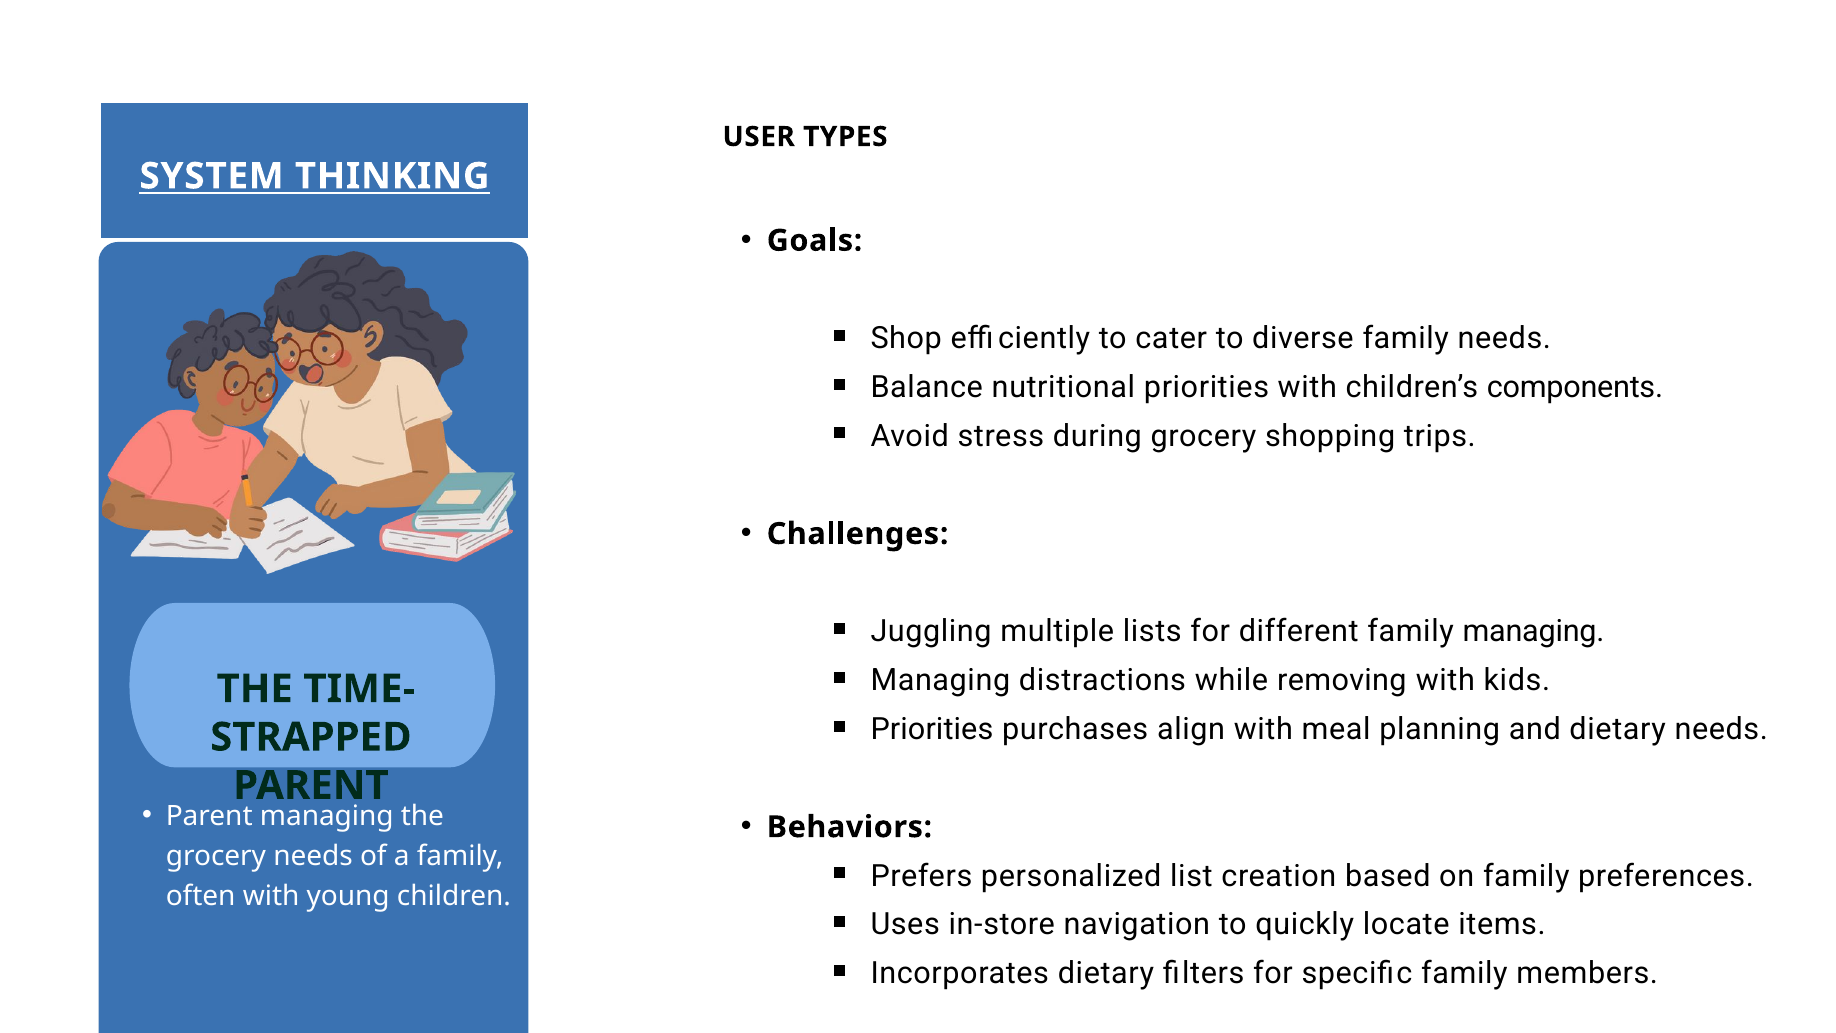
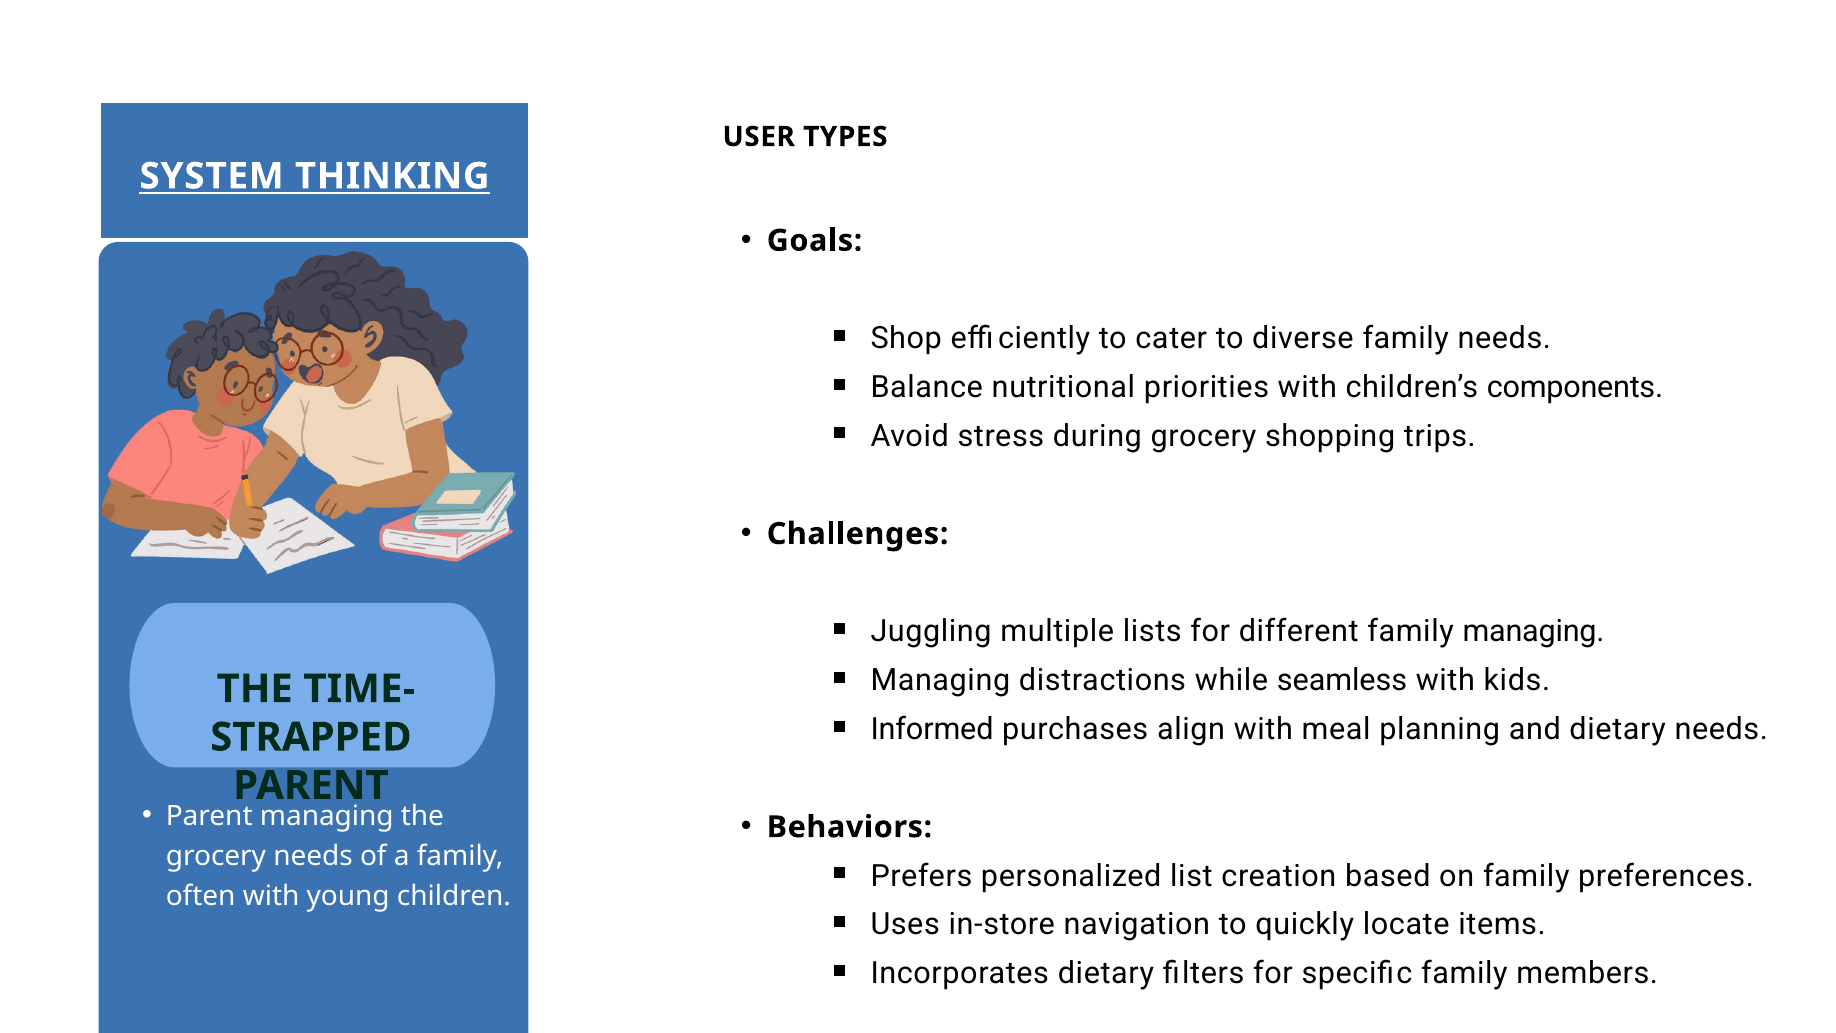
removing: removing -> seamless (1342, 680)
Priorities: Priorities -> Informed (932, 729)
